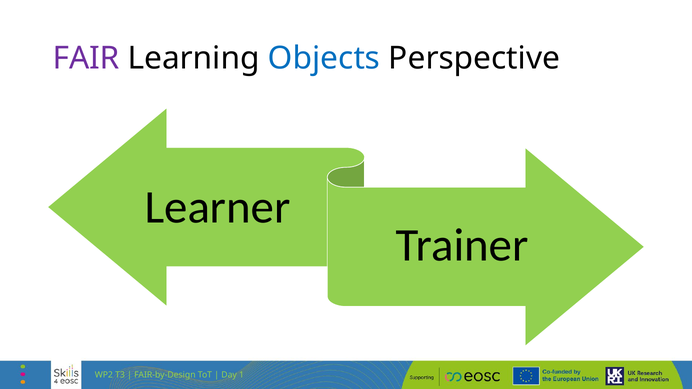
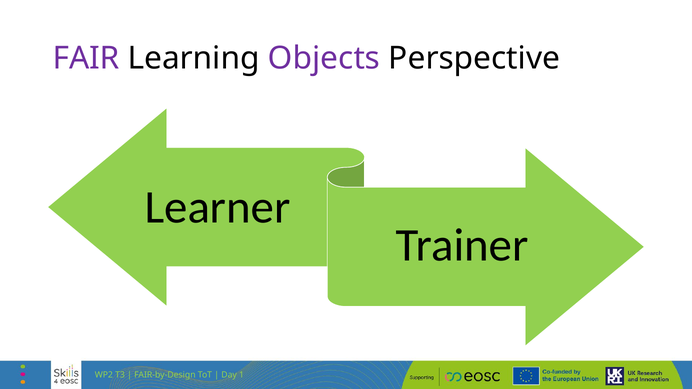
Objects colour: blue -> purple (324, 58)
